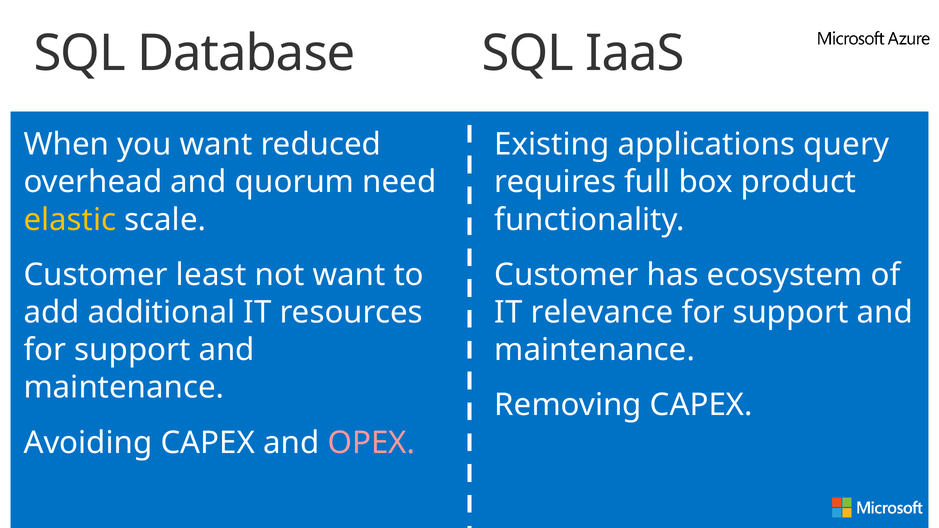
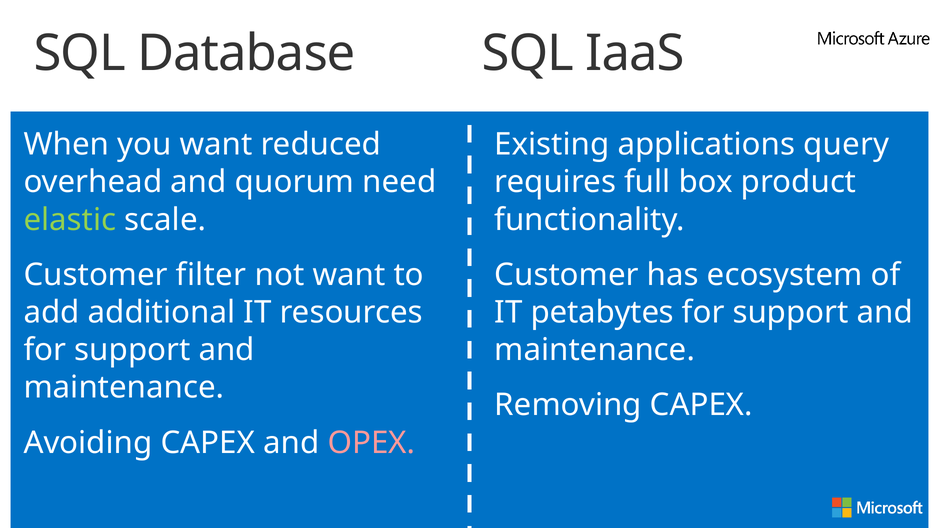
elastic colour: yellow -> light green (70, 220)
least: least -> filter (211, 275)
relevance: relevance -> petabytes (602, 313)
